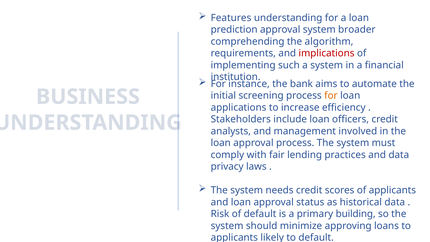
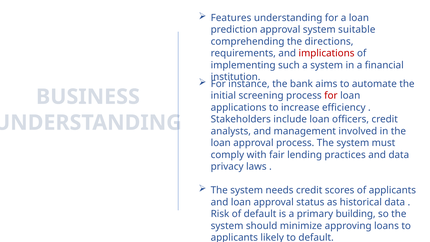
broader: broader -> suitable (357, 30)
algorithm: algorithm -> directions (329, 41)
for colour: orange -> red (331, 96)
